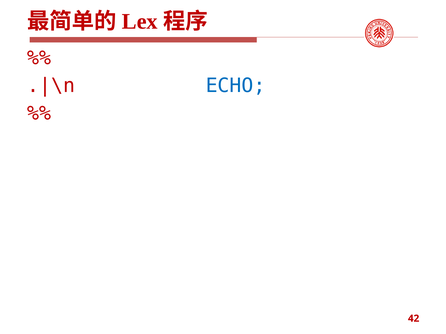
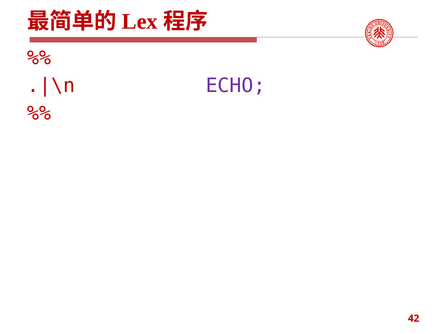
ECHO colour: blue -> purple (236, 86)
